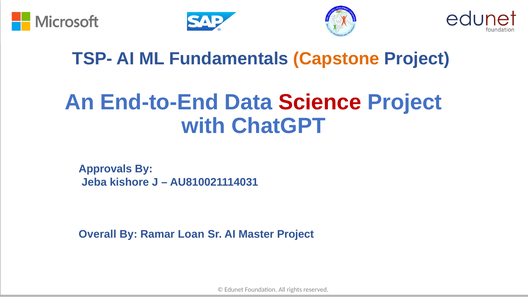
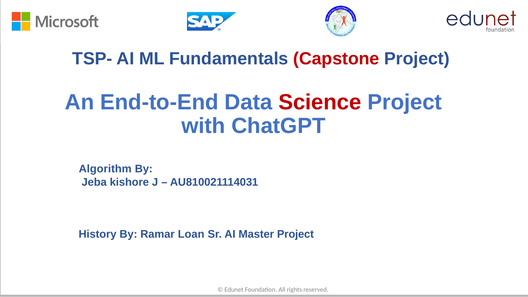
Capstone colour: orange -> red (336, 59)
Approvals: Approvals -> Algorithm (105, 169)
Overall: Overall -> History (98, 234)
